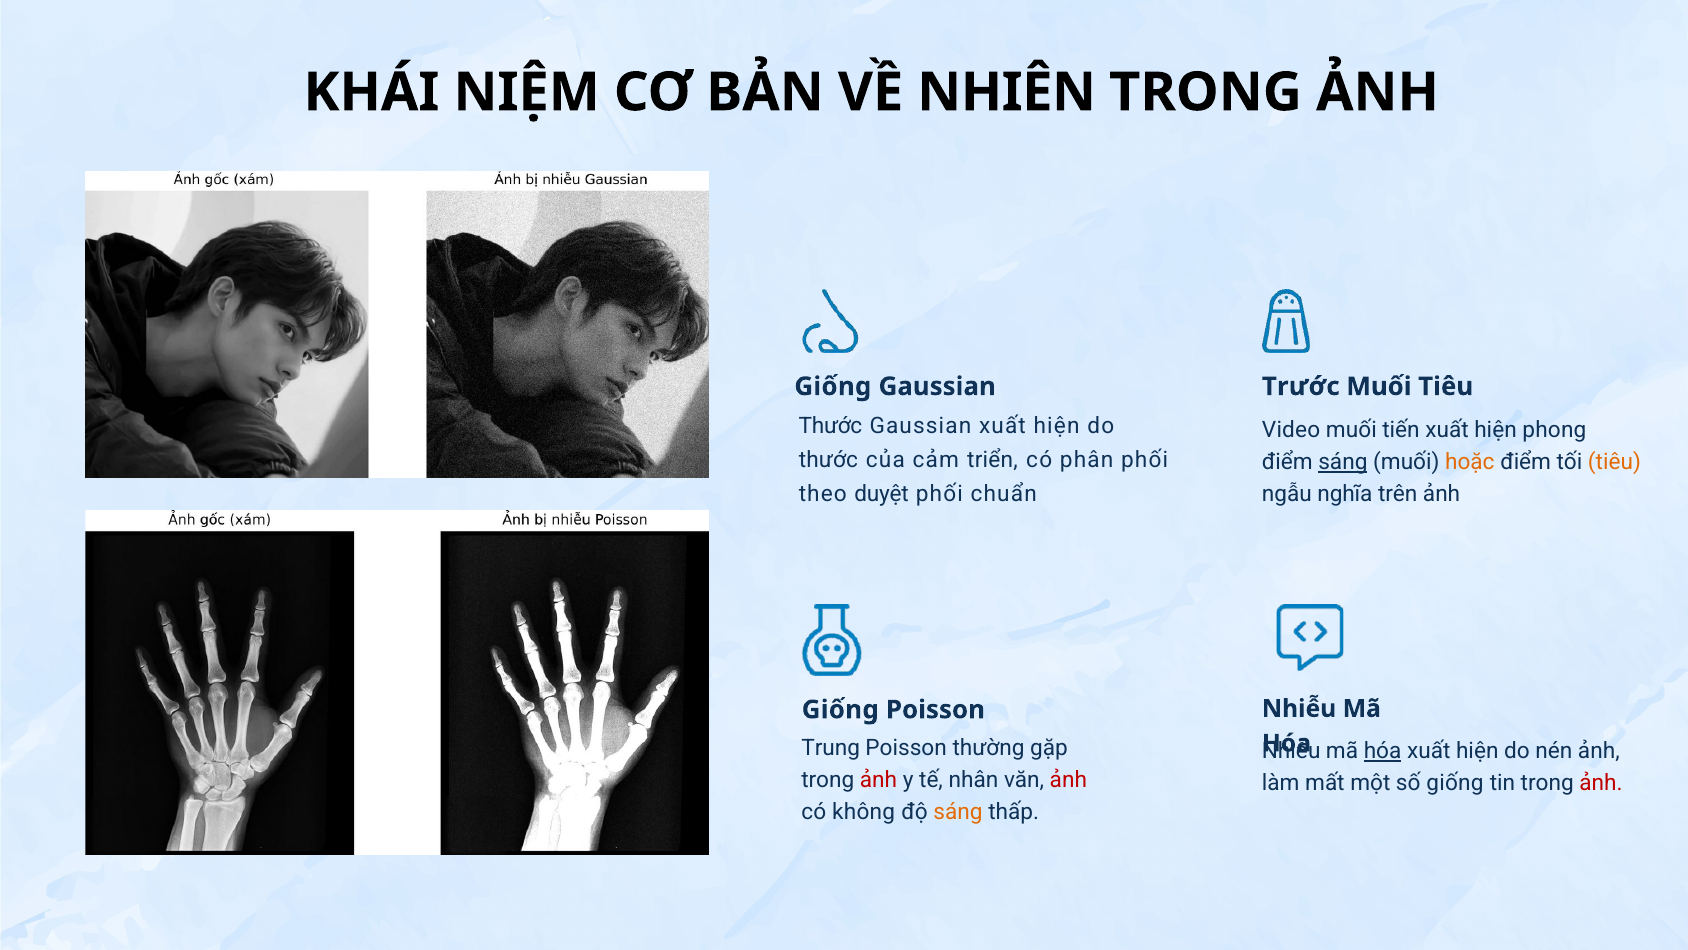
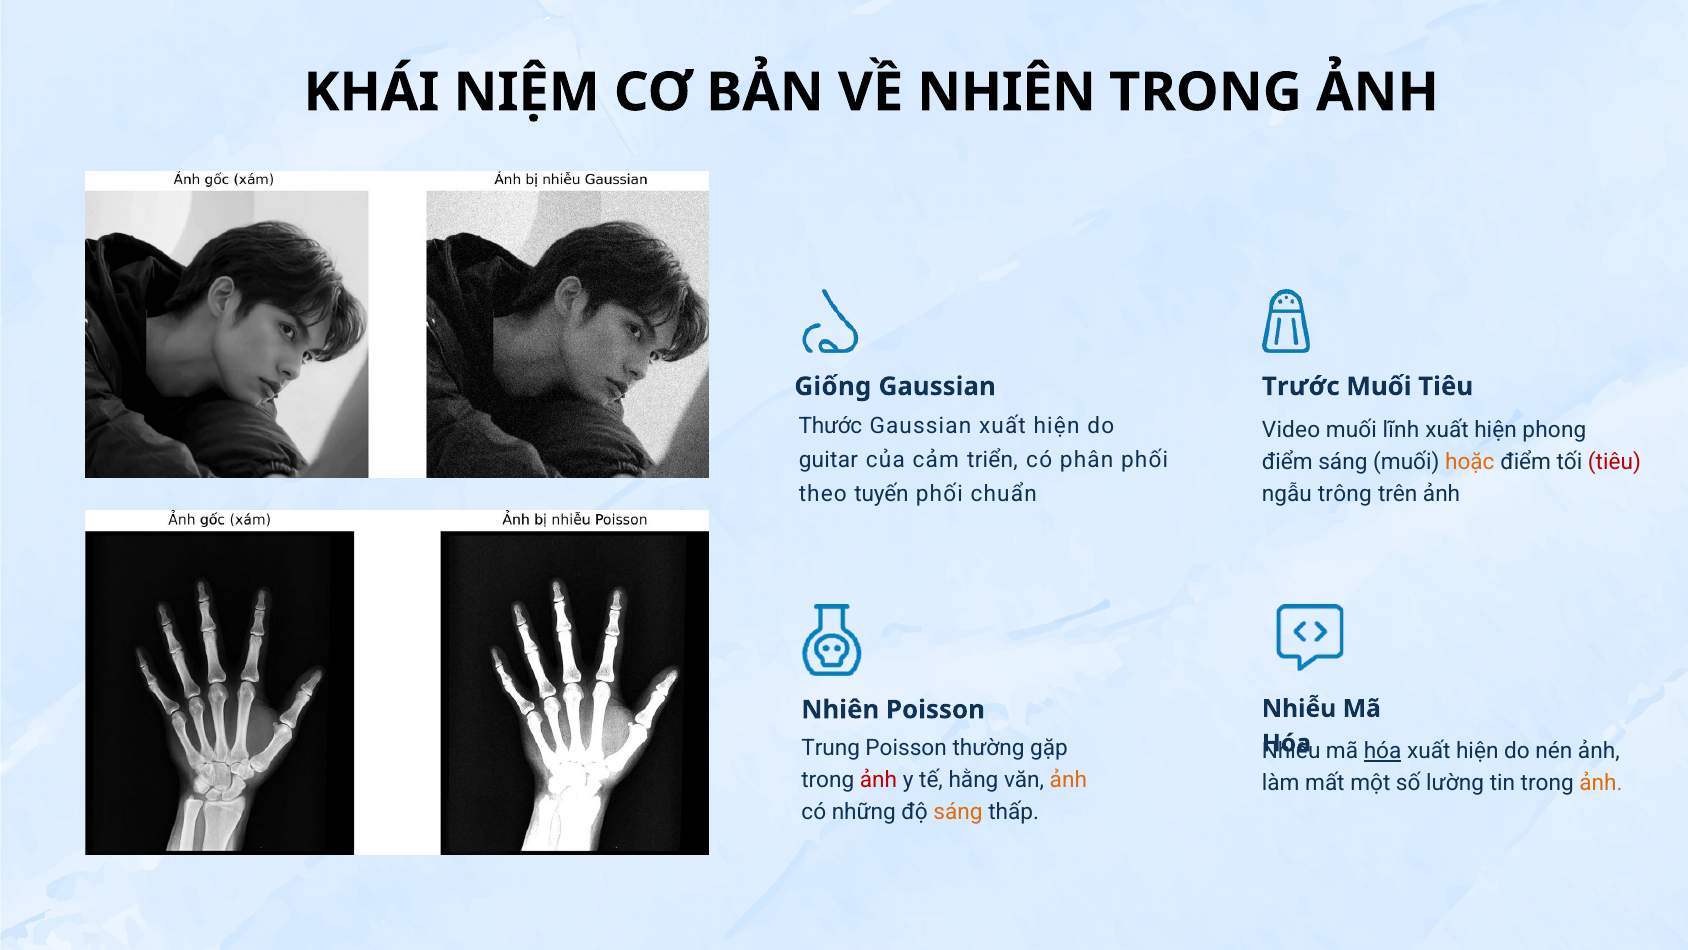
tiến: tiến -> lĩnh (1401, 430)
thước: thước -> guitar (828, 460)
sáng underline: present -> none (1343, 462)
tiêu colour: orange -> red (1614, 462)
nghĩa: nghĩa -> trông (1345, 494)
duyệt: duyệt -> tuyến (882, 494)
Giống: Giống -> Nhiên (840, 709)
nhân: nhân -> hằng (973, 780)
ảnh colour: red -> orange (1068, 780)
số giống: giống -> lường (1455, 783)
ảnh colour: red -> orange (1601, 783)
không: không -> những (864, 811)
